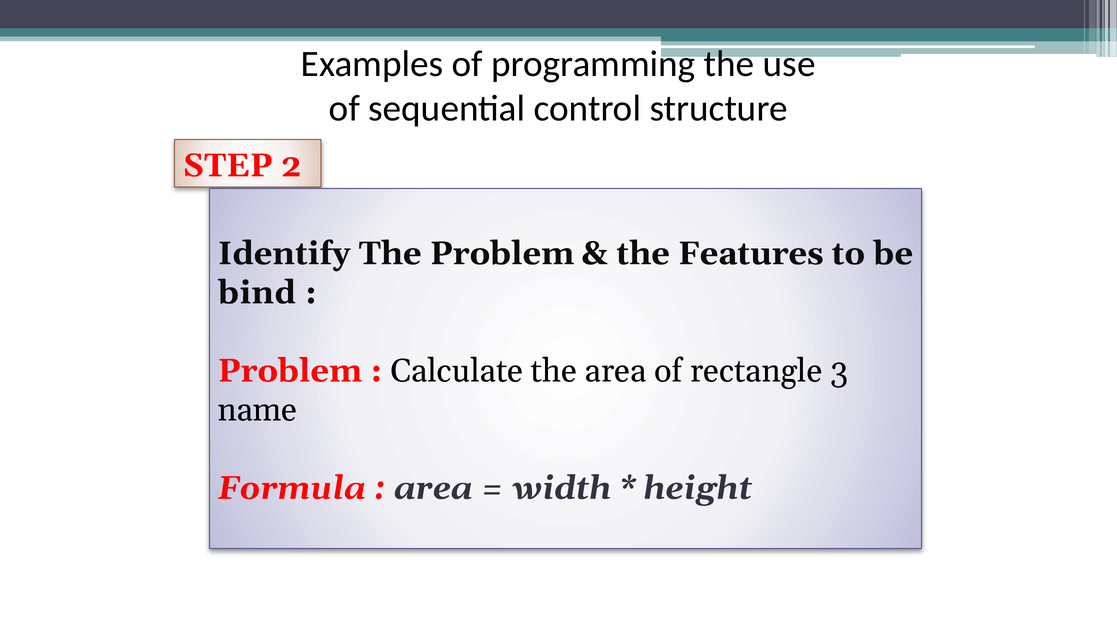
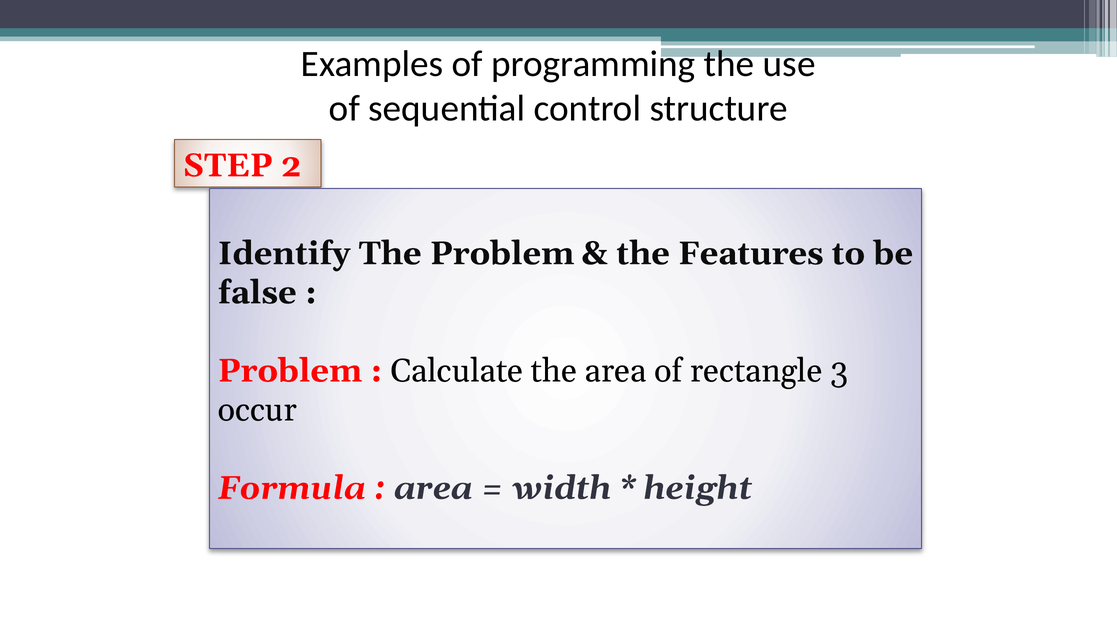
bind: bind -> false (257, 293)
name: name -> occur (257, 410)
